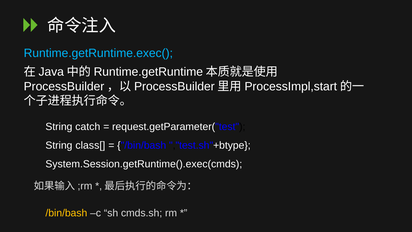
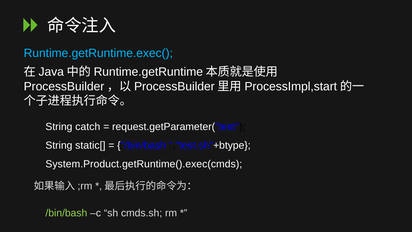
class[: class[ -> static[ (90, 145)
System.Session.getRuntime().exec(cmds: System.Session.getRuntime().exec(cmds -> System.Product.getRuntime().exec(cmds (144, 164)
/bin/bash colour: yellow -> light green (66, 213)
